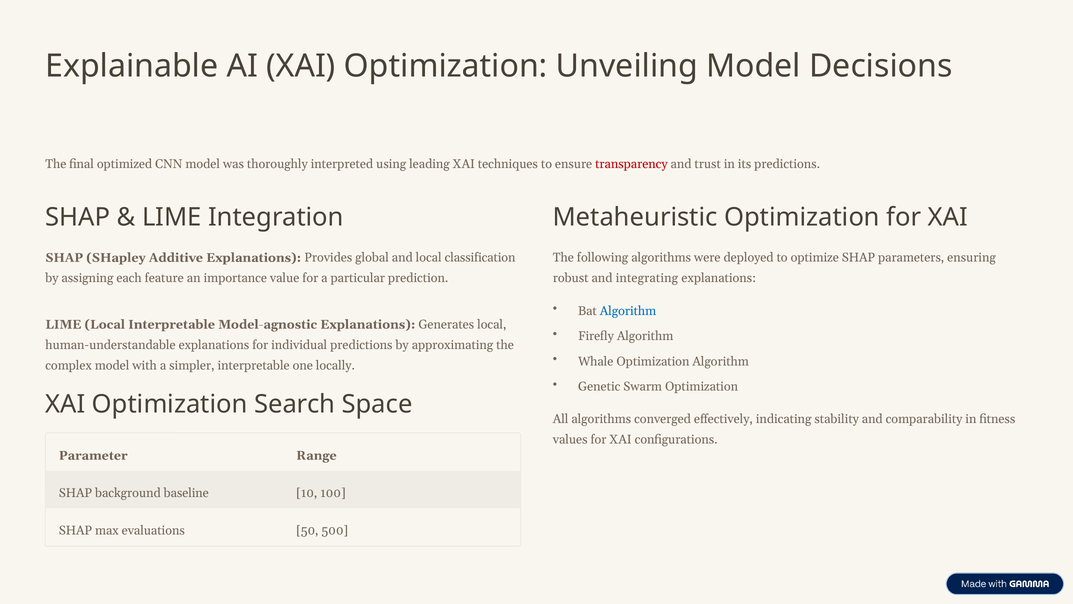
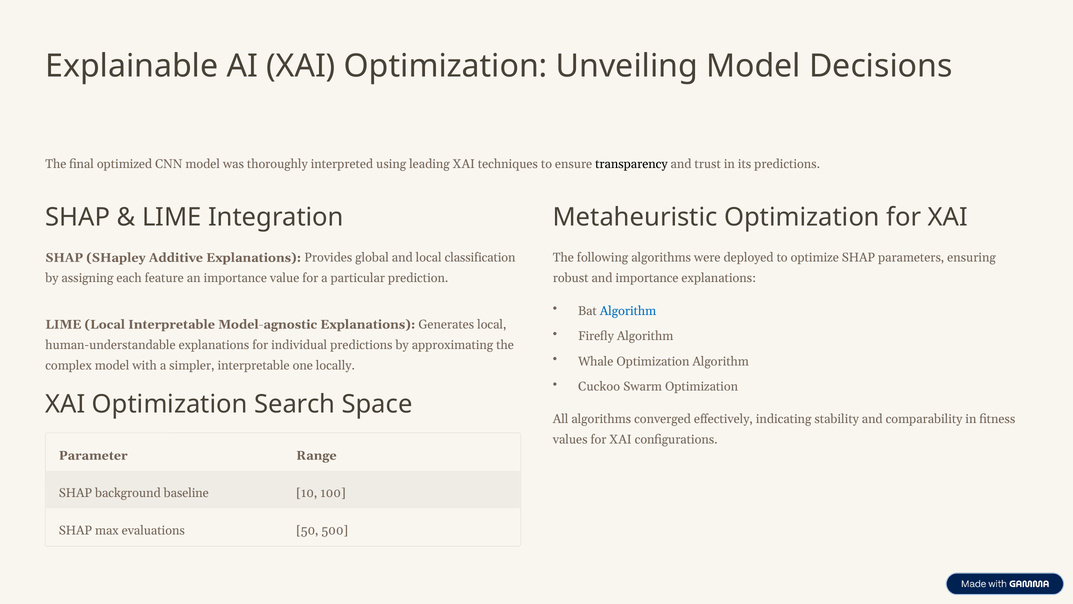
transparency colour: red -> black (631, 164)
and integrating: integrating -> importance (647, 278)
Genetic: Genetic -> Cuckoo (599, 386)
